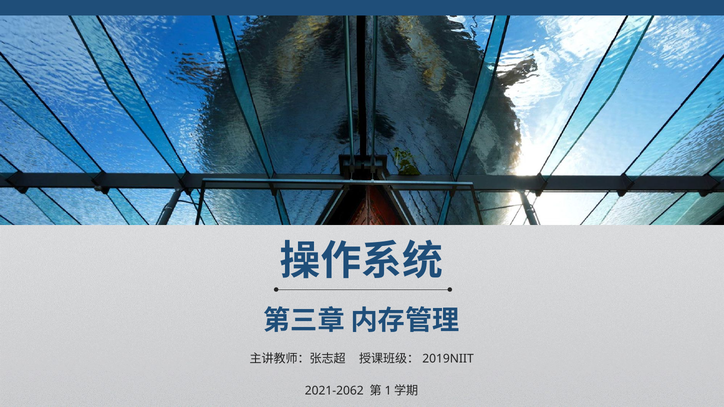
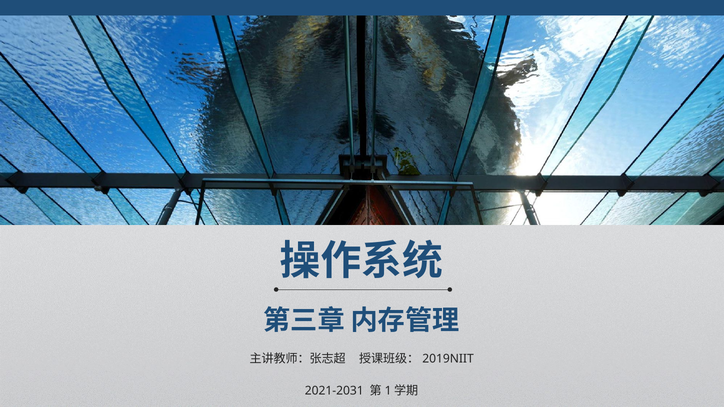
2021-2062: 2021-2062 -> 2021-2031 (334, 391)
